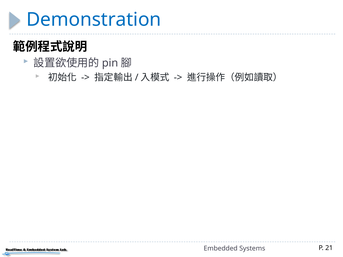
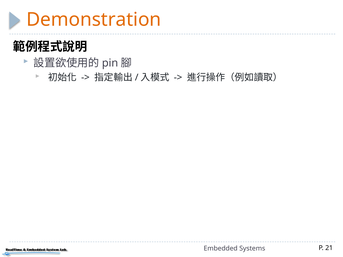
Demonstration colour: blue -> orange (94, 20)
